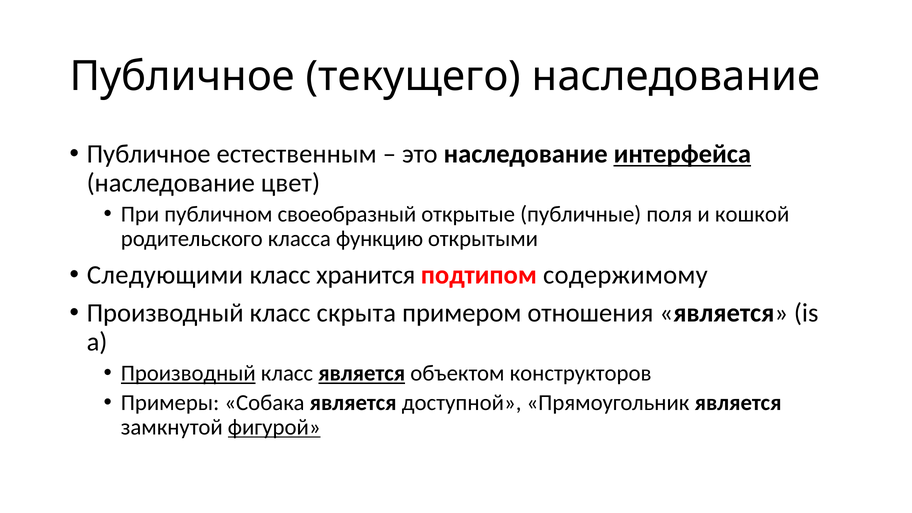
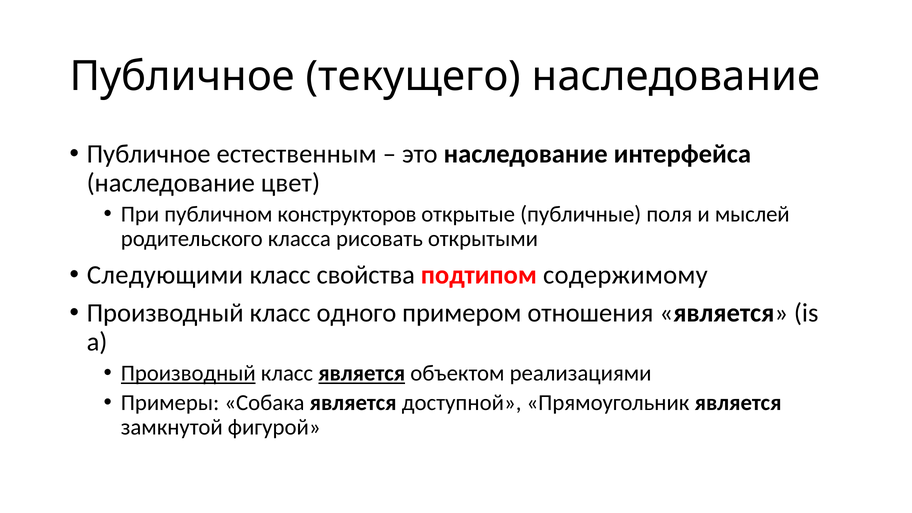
интерфейса underline: present -> none (682, 154)
своеобразный: своеобразный -> конструкторов (347, 214)
кошкой: кошкой -> мыслей (752, 214)
функцию: функцию -> рисовать (379, 239)
хранится: хранится -> свойства (366, 275)
скрыта: скрыта -> одного (356, 313)
конструкторов: конструкторов -> реализациями (581, 373)
фигурой underline: present -> none (274, 427)
